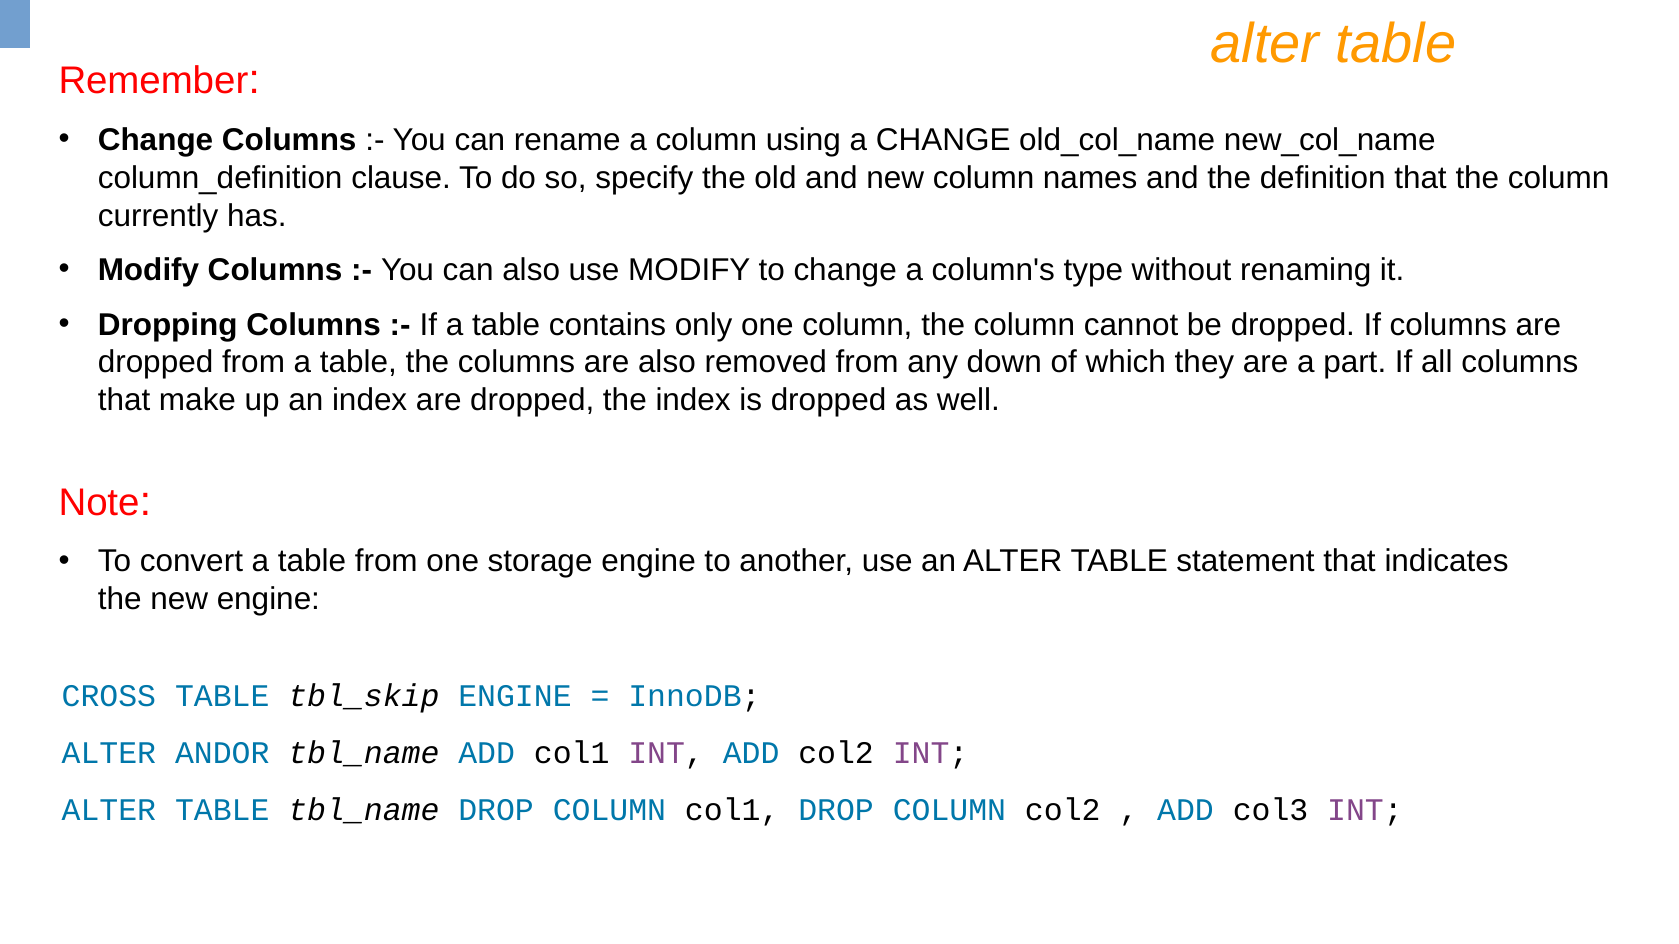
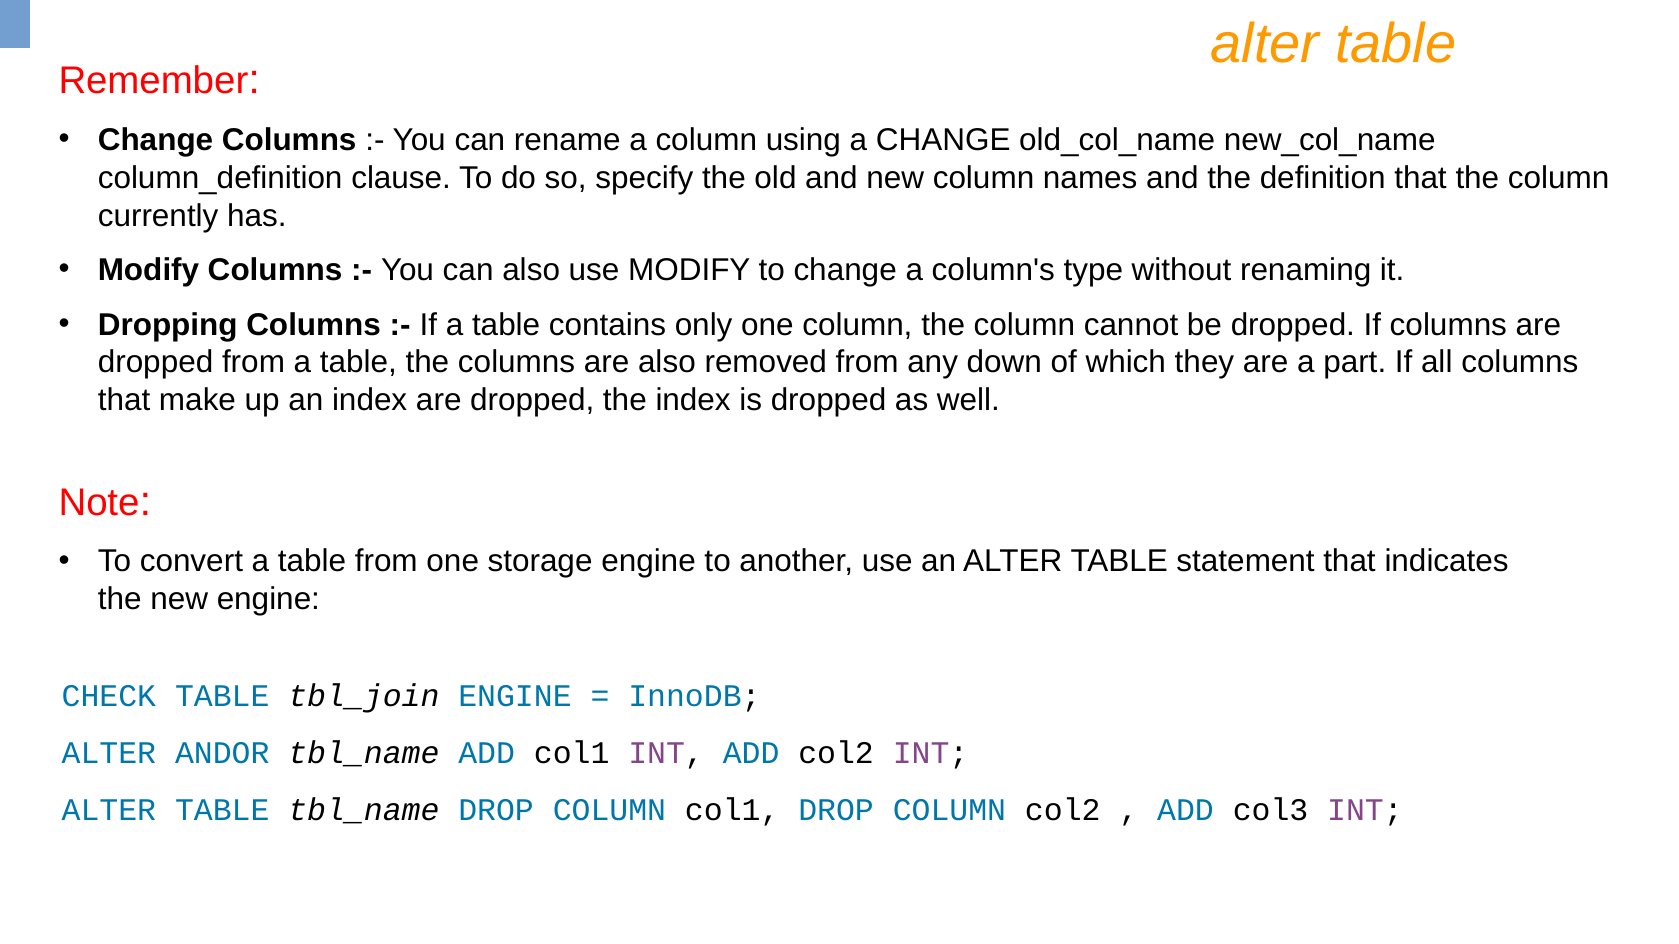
CROSS: CROSS -> CHECK (109, 697)
tbl_skip: tbl_skip -> tbl_join (364, 697)
